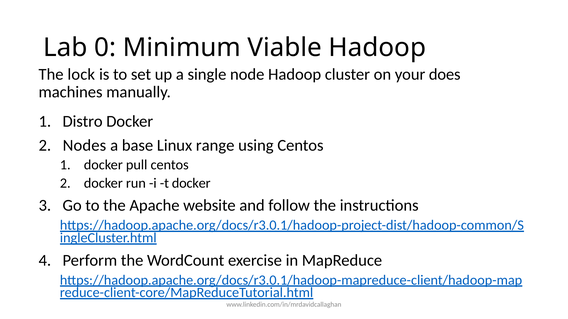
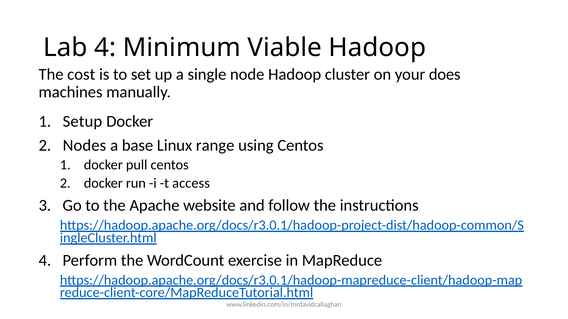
Lab 0: 0 -> 4 (105, 48)
lock: lock -> cost (81, 74)
Distro: Distro -> Setup (82, 122)
t docker: docker -> access (191, 183)
